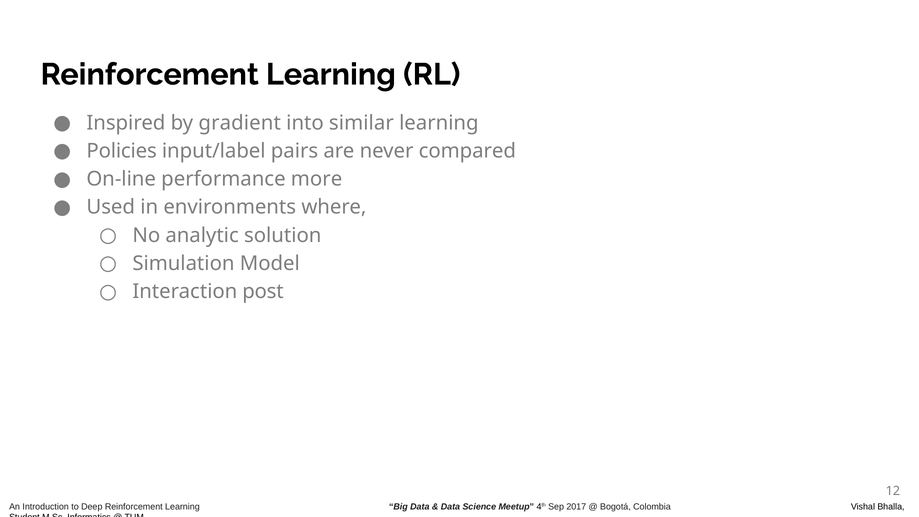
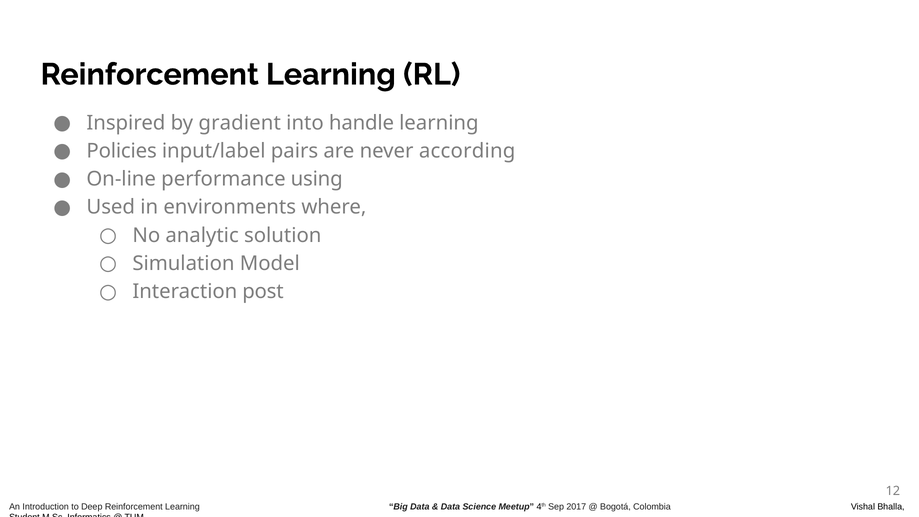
similar: similar -> handle (362, 123)
compared: compared -> according (467, 151)
more: more -> using (317, 179)
